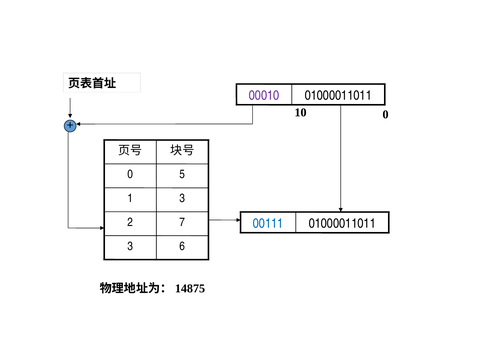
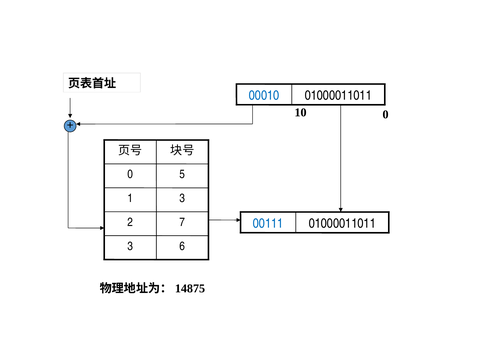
00010 colour: purple -> blue (264, 95)
